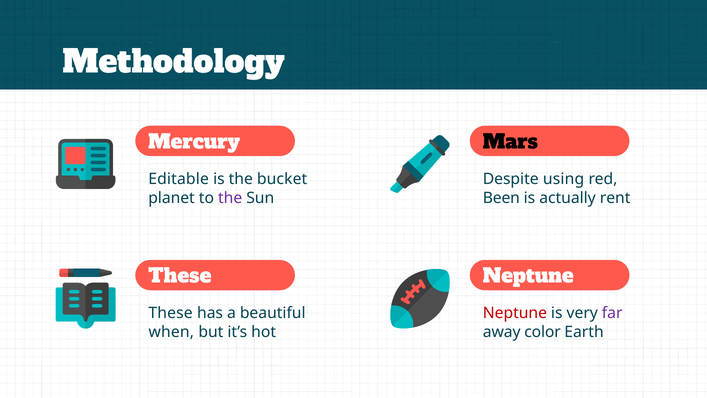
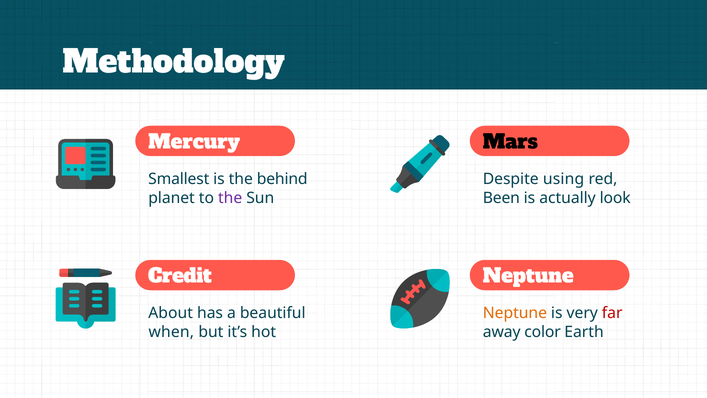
Editable: Editable -> Smallest (179, 179)
bucket: bucket -> behind (282, 179)
rent: rent -> look (615, 198)
These: These -> Credit (180, 276)
These: These -> About (171, 313)
Neptune colour: red -> orange (515, 313)
far colour: purple -> red (612, 313)
